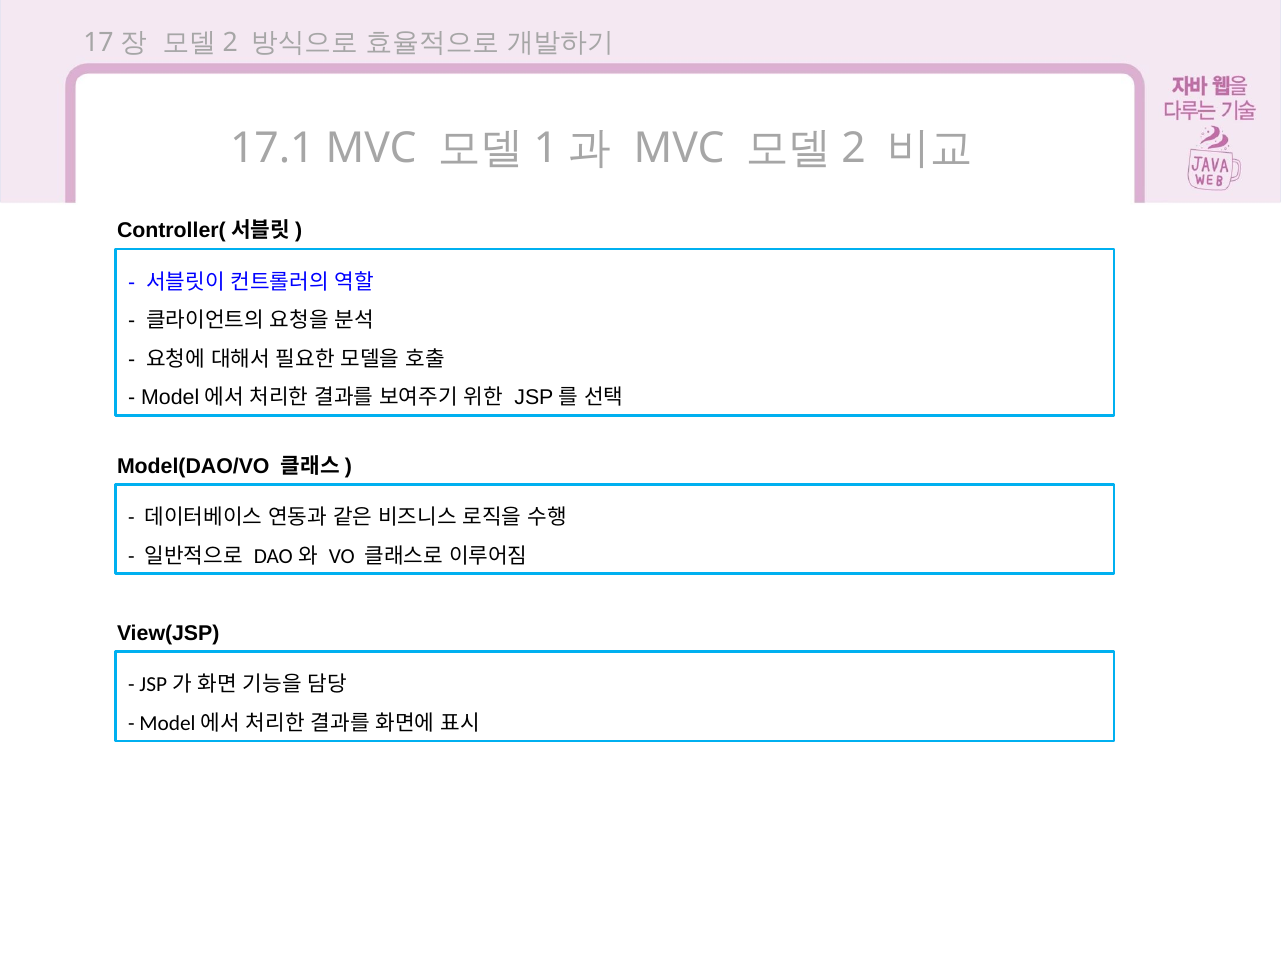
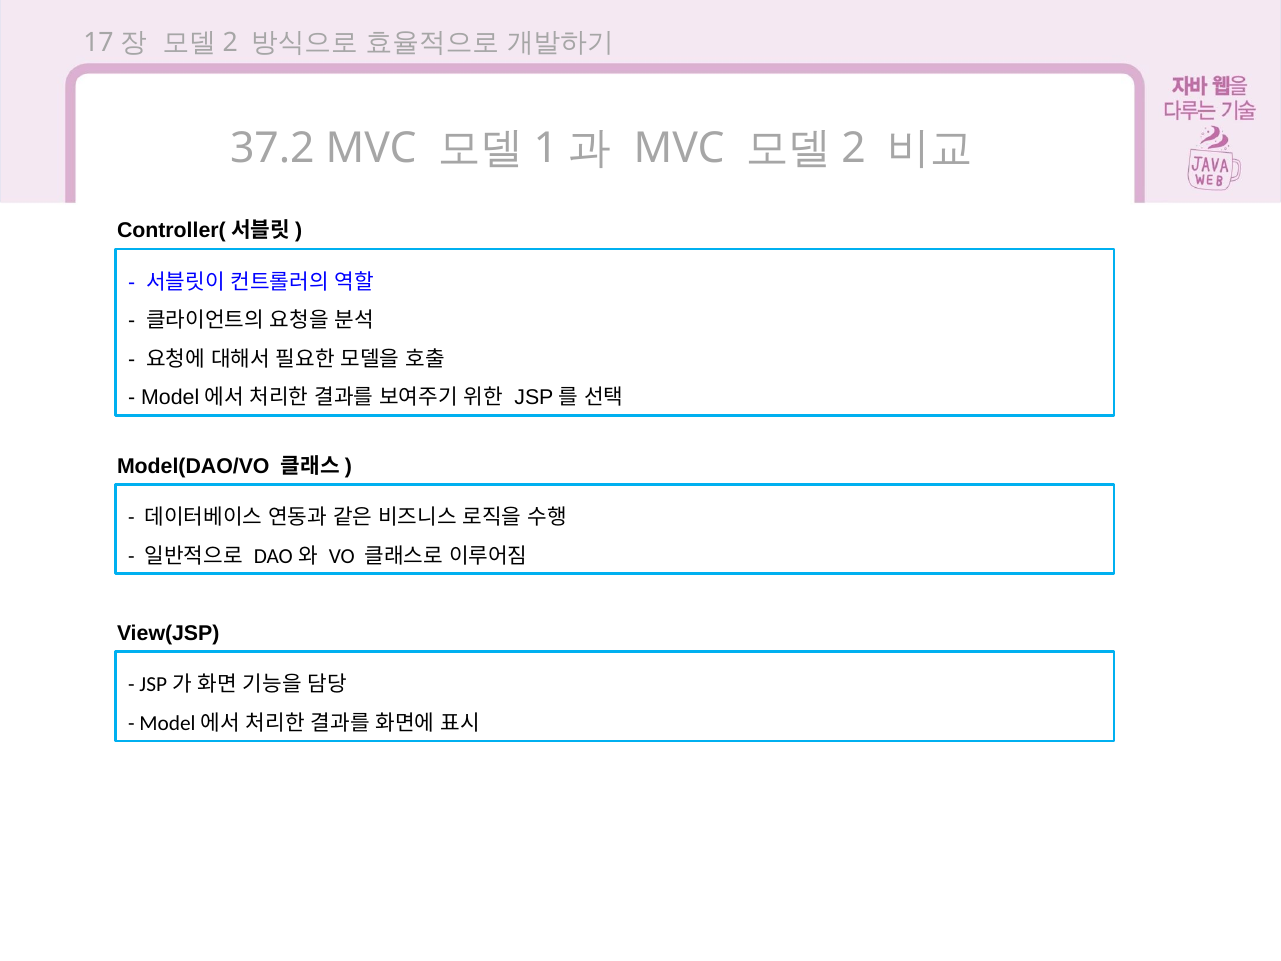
17.1: 17.1 -> 37.2 (272, 148)
